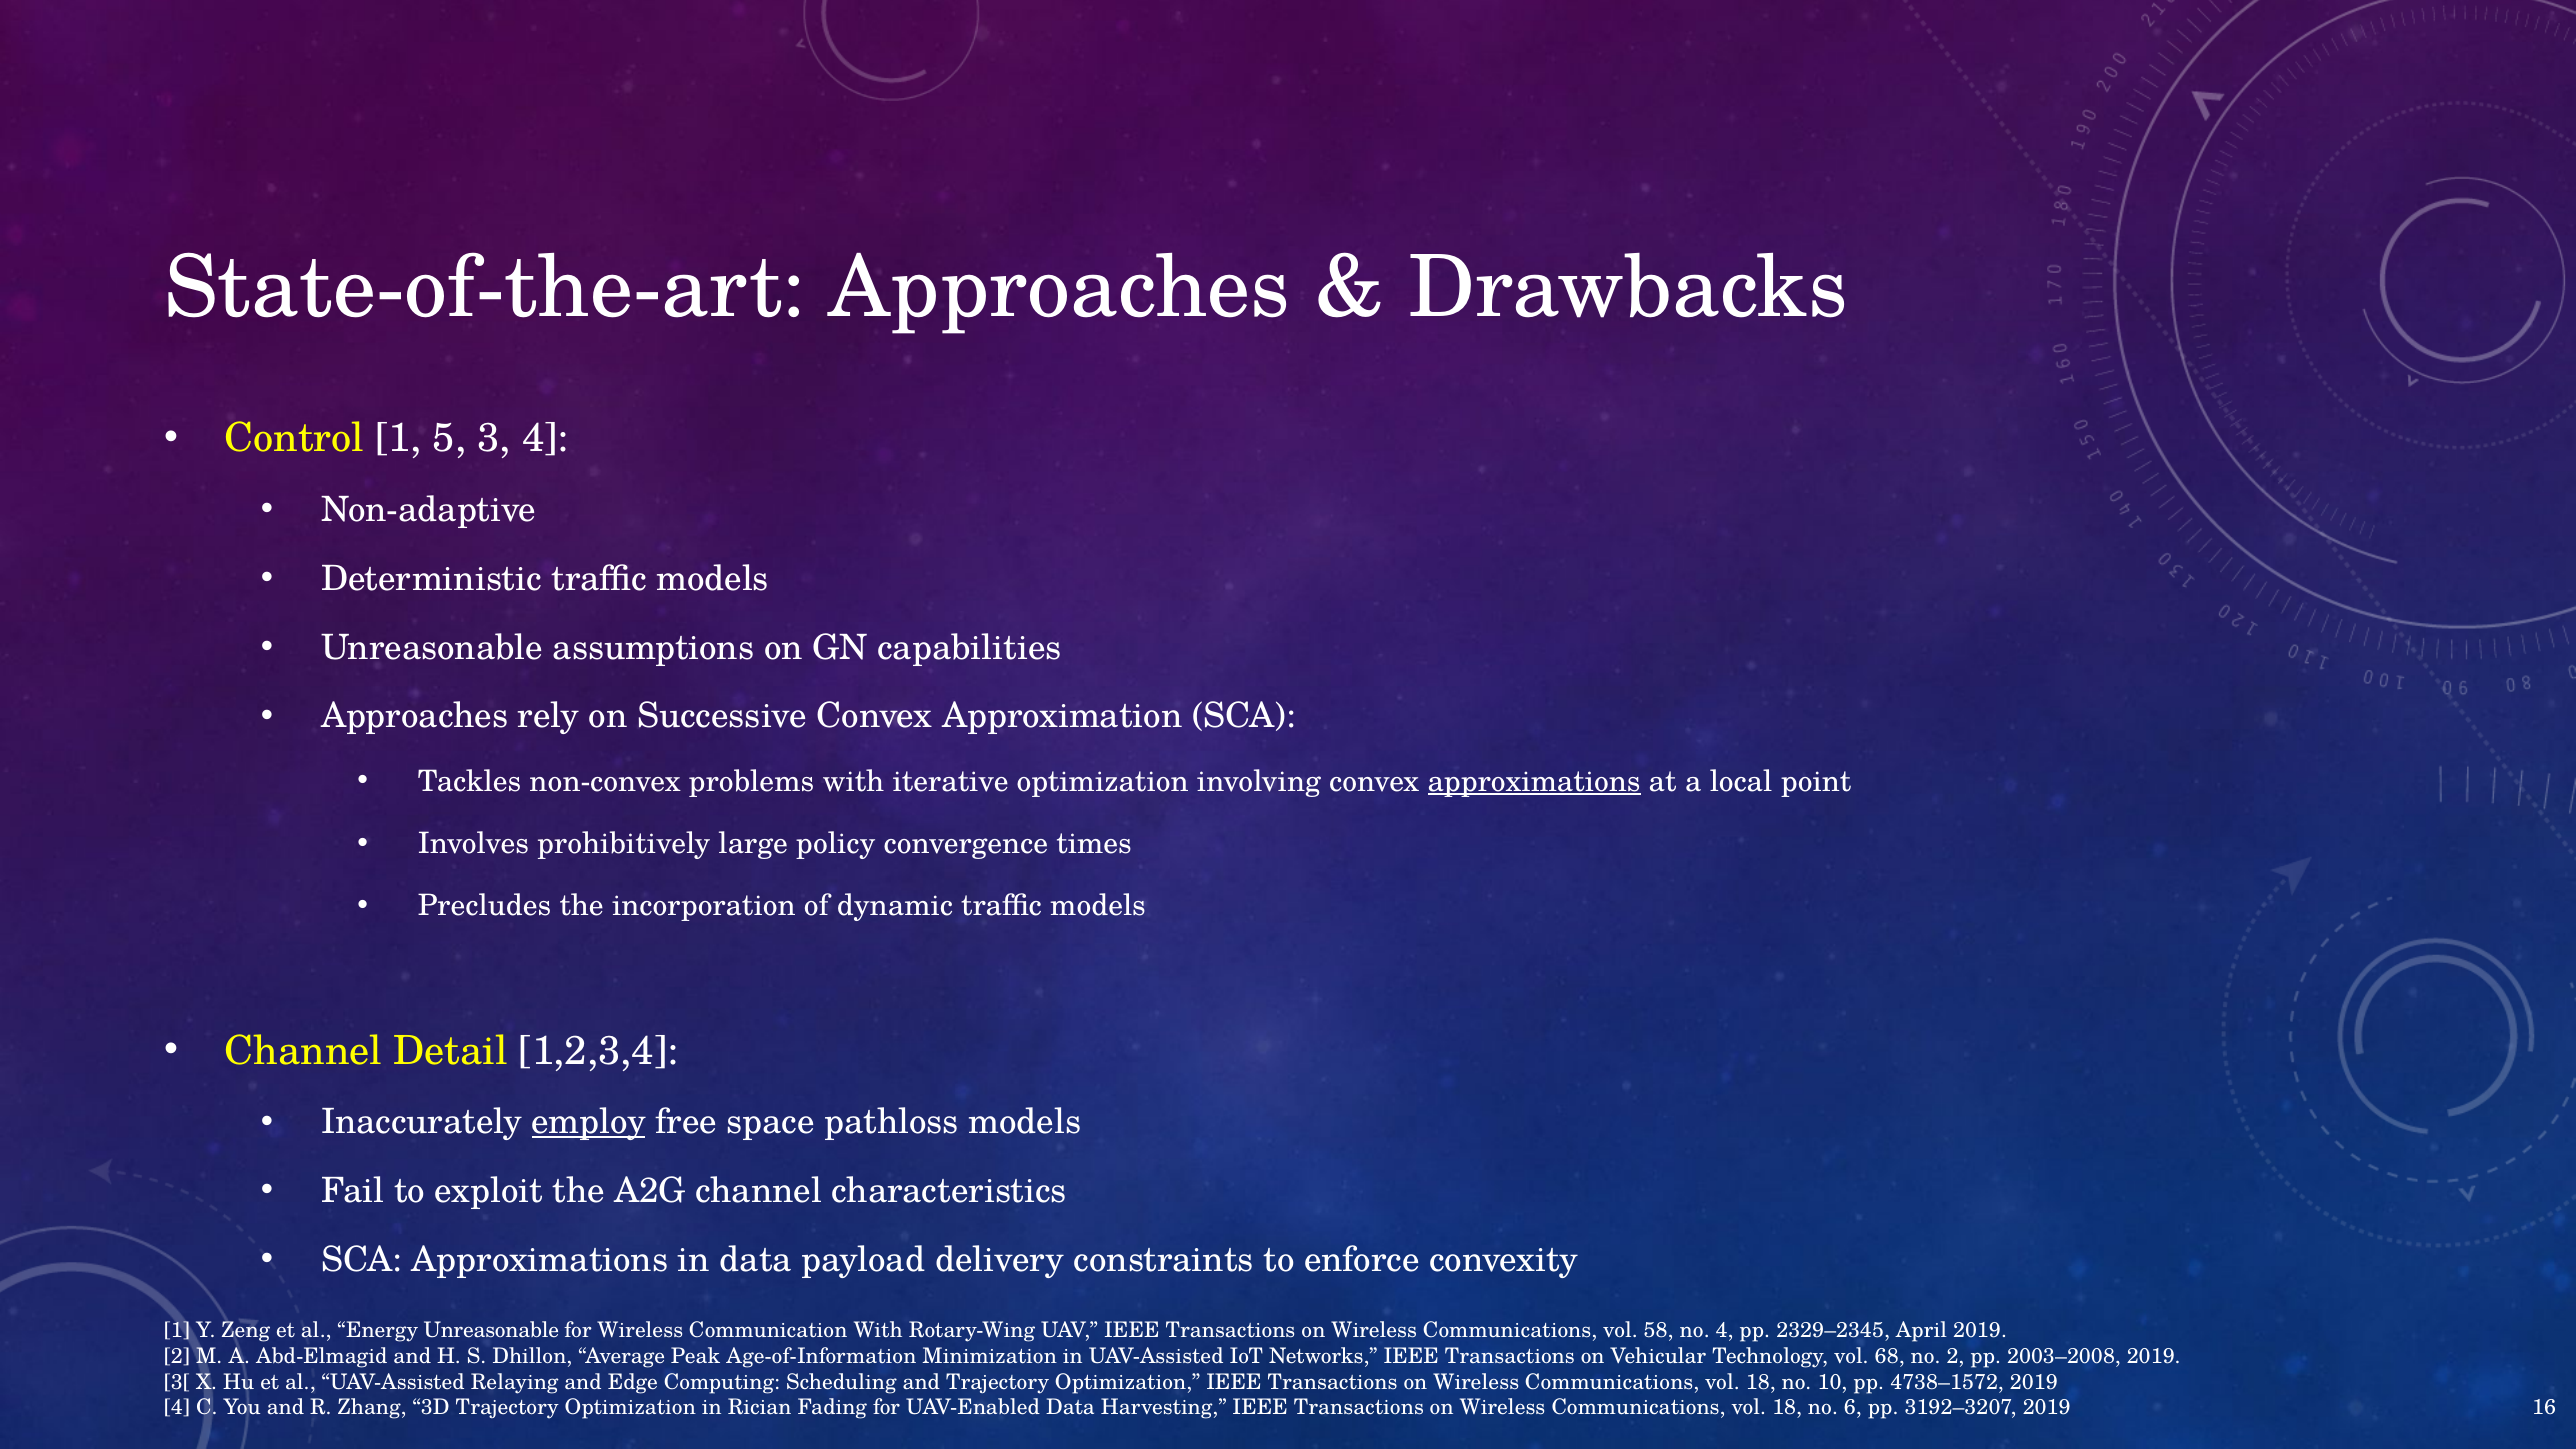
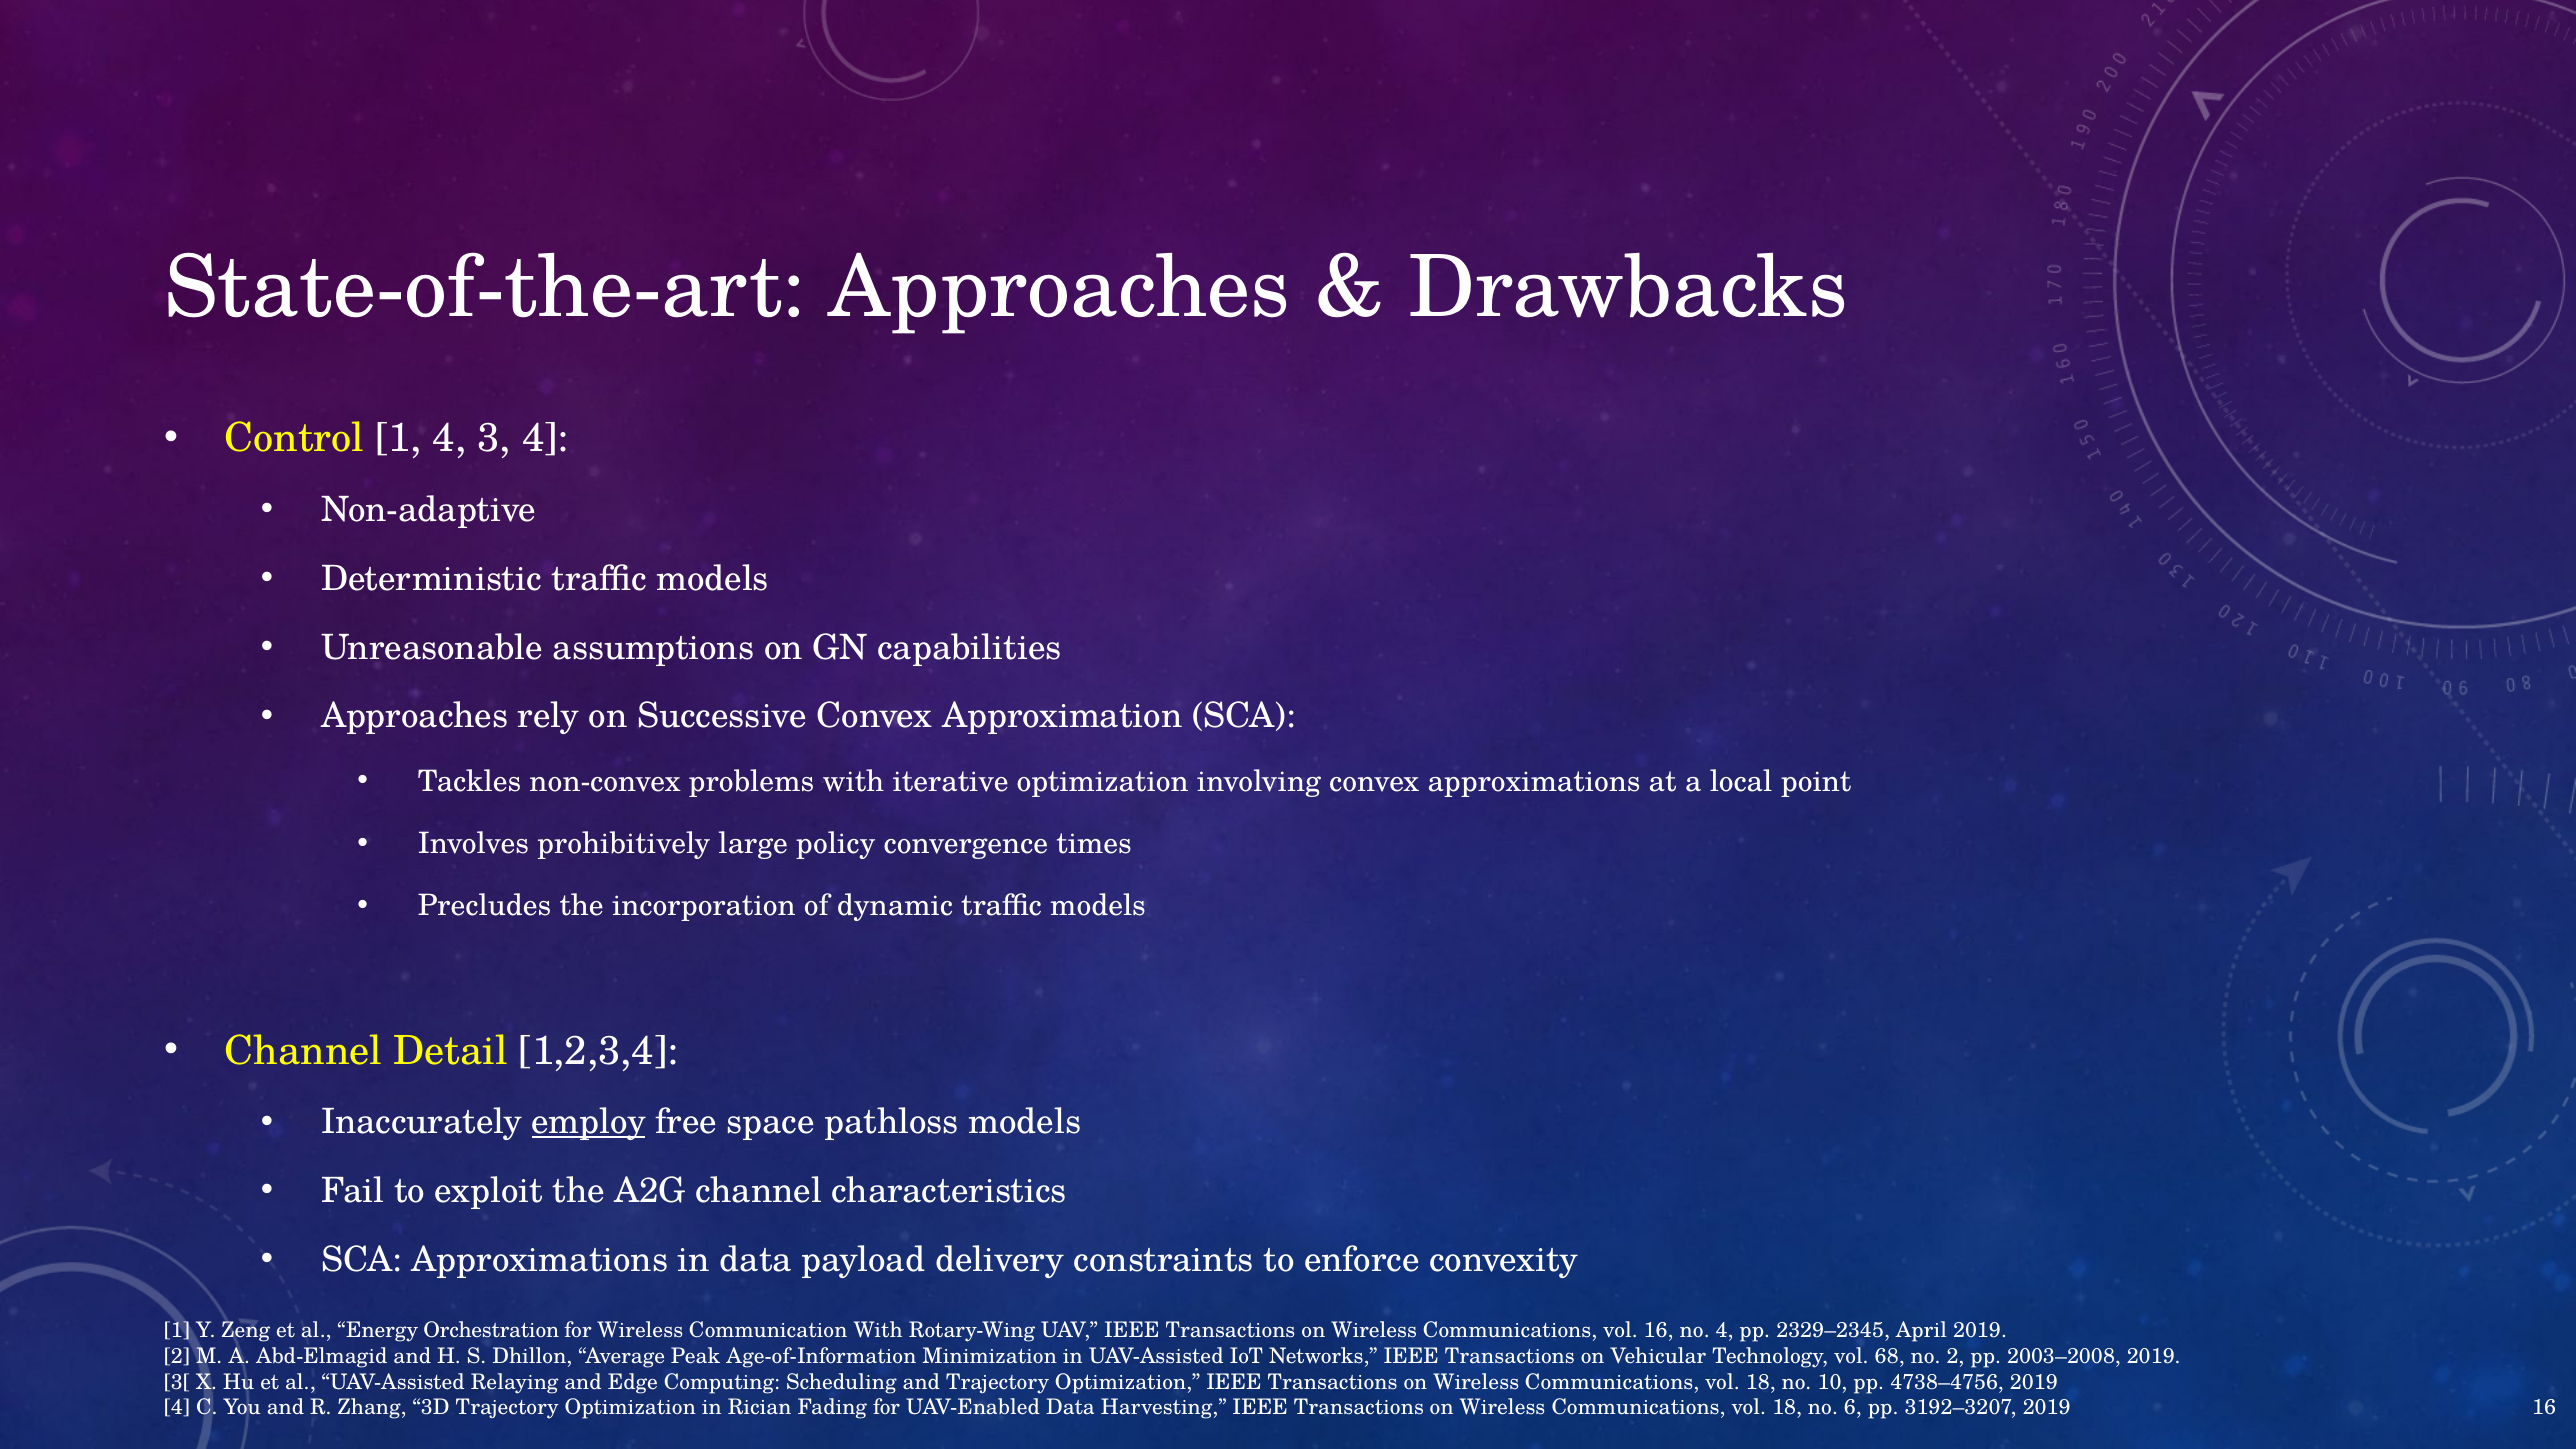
1 5: 5 -> 4 (450, 439)
approximations underline: present -> none (1534, 782)
Energy Unreasonable: Unreasonable -> Orchestration (491, 1331)
vol 58: 58 -> 16 (1659, 1331)
4738–1572: 4738–1572 -> 4738–4756 (1947, 1382)
